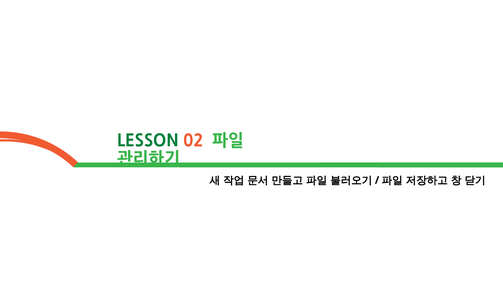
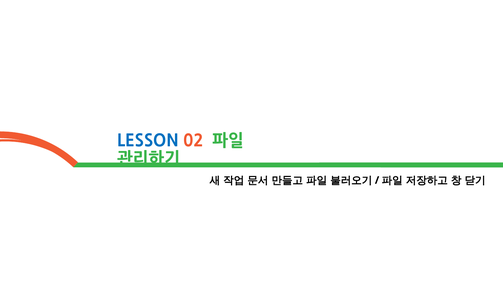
LESSON colour: green -> blue (148, 141)
